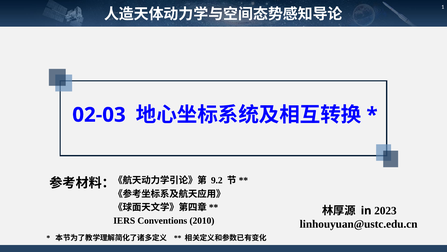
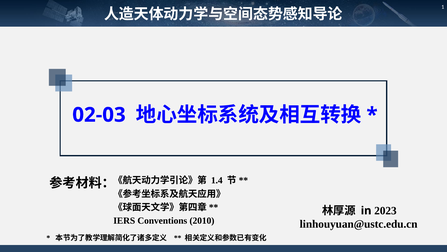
9.2: 9.2 -> 1.4 (217, 180)
